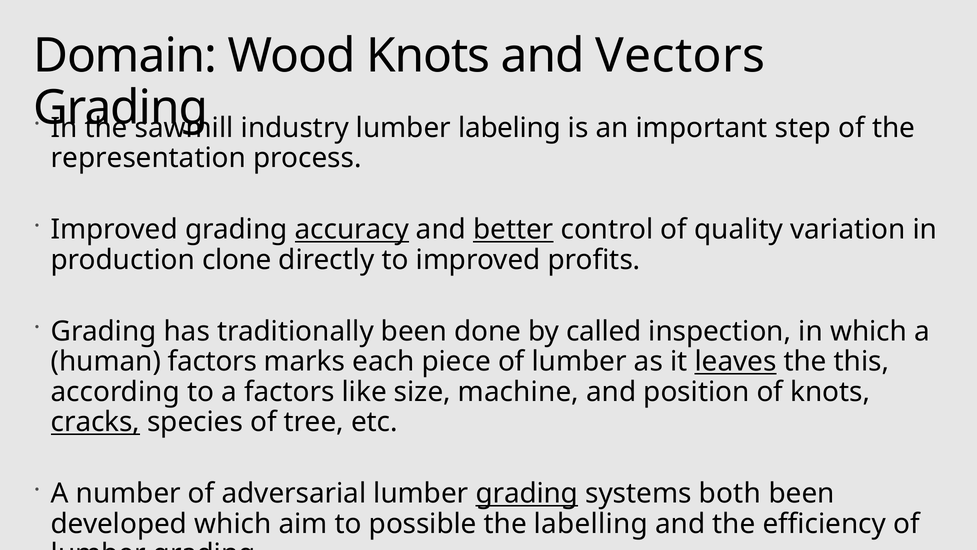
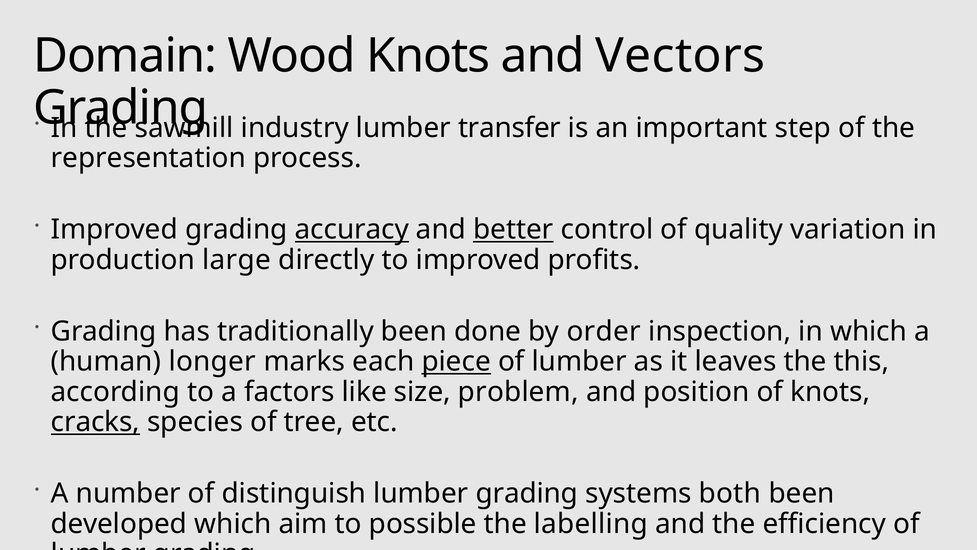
labeling: labeling -> transfer (510, 128)
clone: clone -> large (237, 260)
called: called -> order (604, 331)
human factors: factors -> longer (212, 361)
piece underline: none -> present (456, 361)
leaves underline: present -> none (736, 361)
machine: machine -> problem (518, 391)
adversarial: adversarial -> distinguish (294, 493)
grading underline: present -> none (527, 493)
